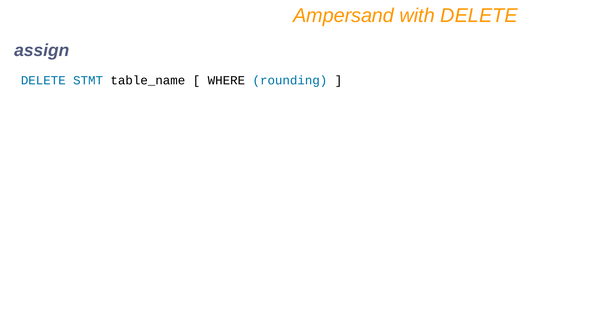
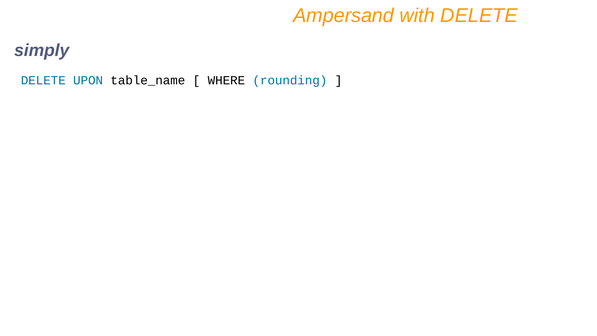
assign: assign -> simply (42, 50)
STMT: STMT -> UPON (88, 80)
